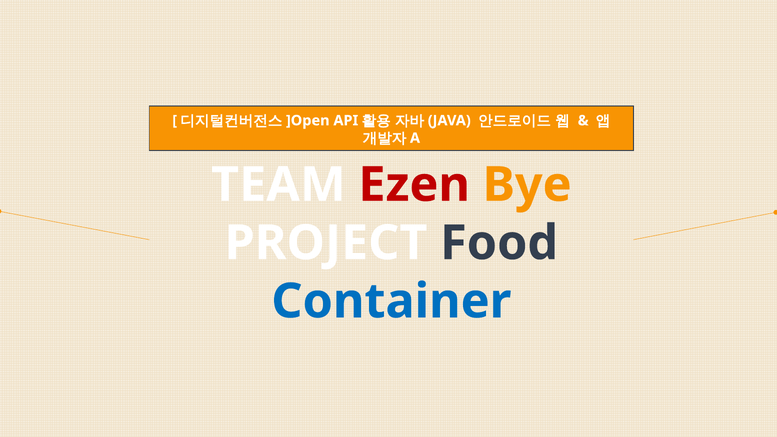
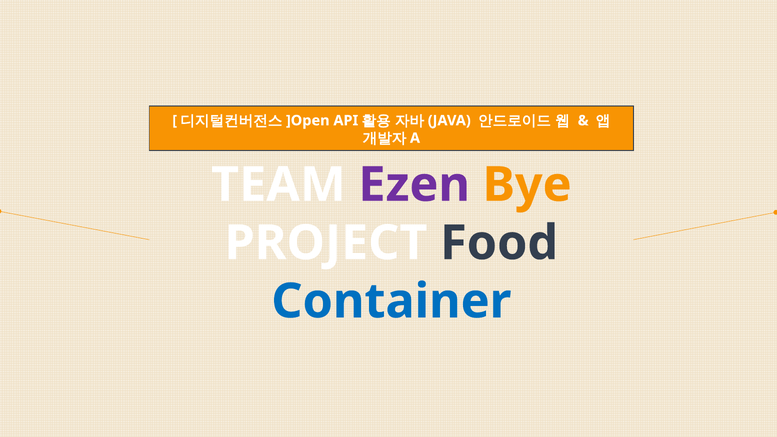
Ezen colour: red -> purple (414, 185)
